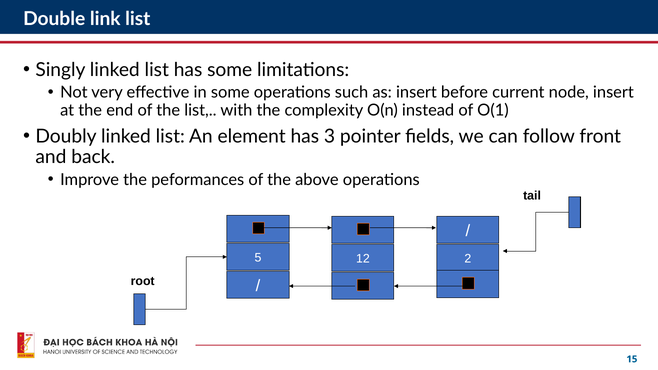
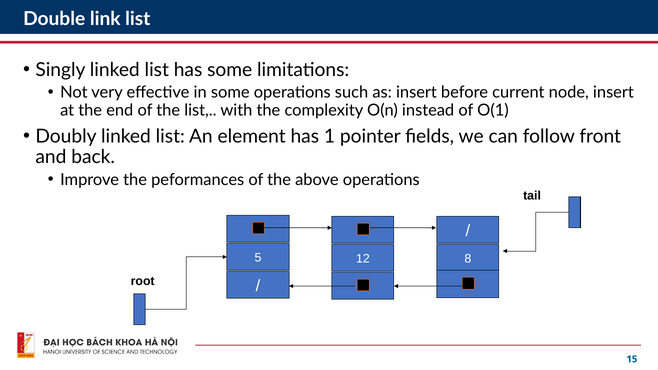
3: 3 -> 1 (329, 136)
2: 2 -> 8 (468, 259)
